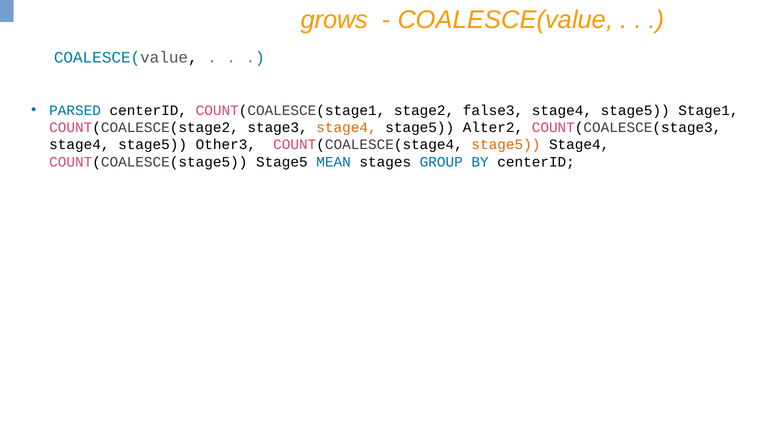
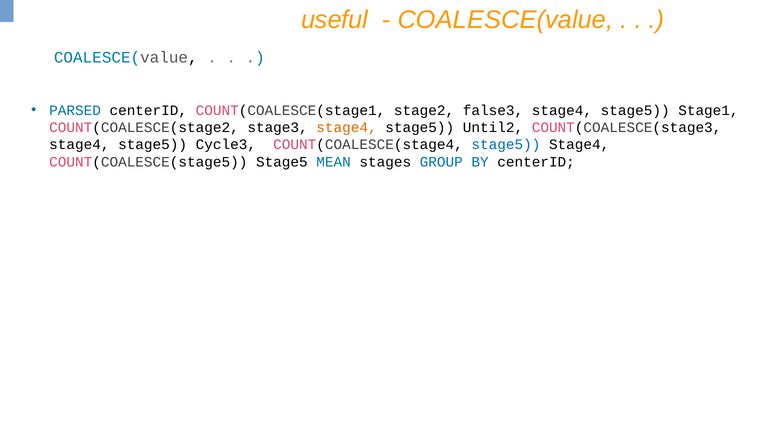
grows: grows -> useful (334, 20)
Alter2: Alter2 -> Until2 (493, 127)
Other3: Other3 -> Cycle3 (226, 145)
stage5 colour: orange -> blue (506, 145)
